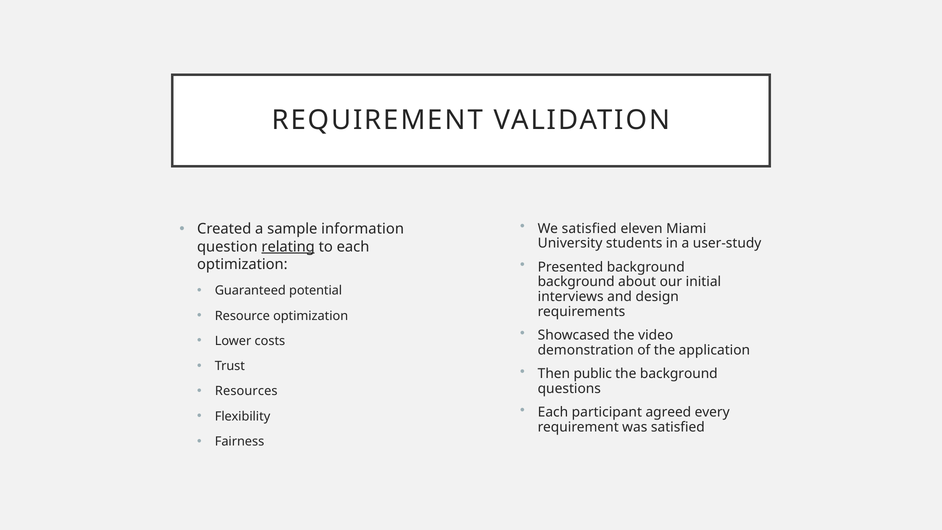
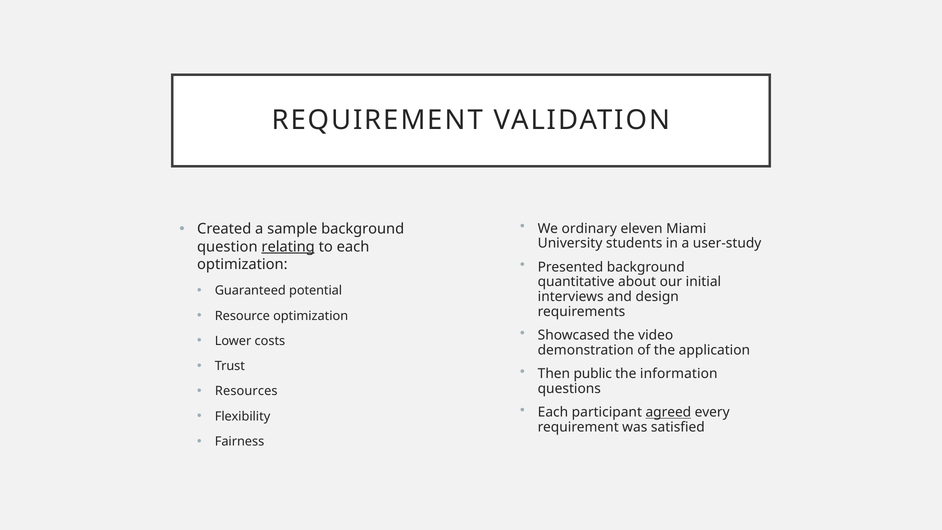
We satisfied: satisfied -> ordinary (589, 228)
sample information: information -> background (363, 229)
background: background -> quantitative (576, 282)
the background: background -> information (679, 374)
agreed underline: none -> present (668, 412)
